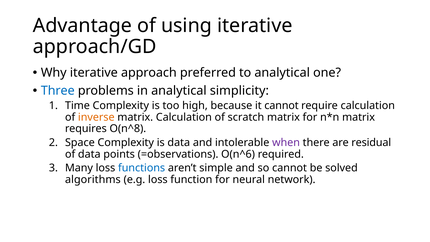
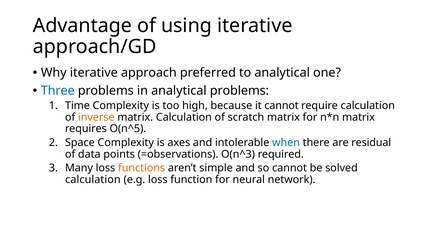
analytical simplicity: simplicity -> problems (239, 91)
O(n^8: O(n^8 -> O(n^5 (128, 129)
is data: data -> axes (179, 143)
when colour: purple -> blue (286, 143)
O(n^6: O(n^6 -> O(n^3 (238, 154)
functions colour: blue -> orange (142, 168)
algorithms: algorithms -> calculation (93, 180)
